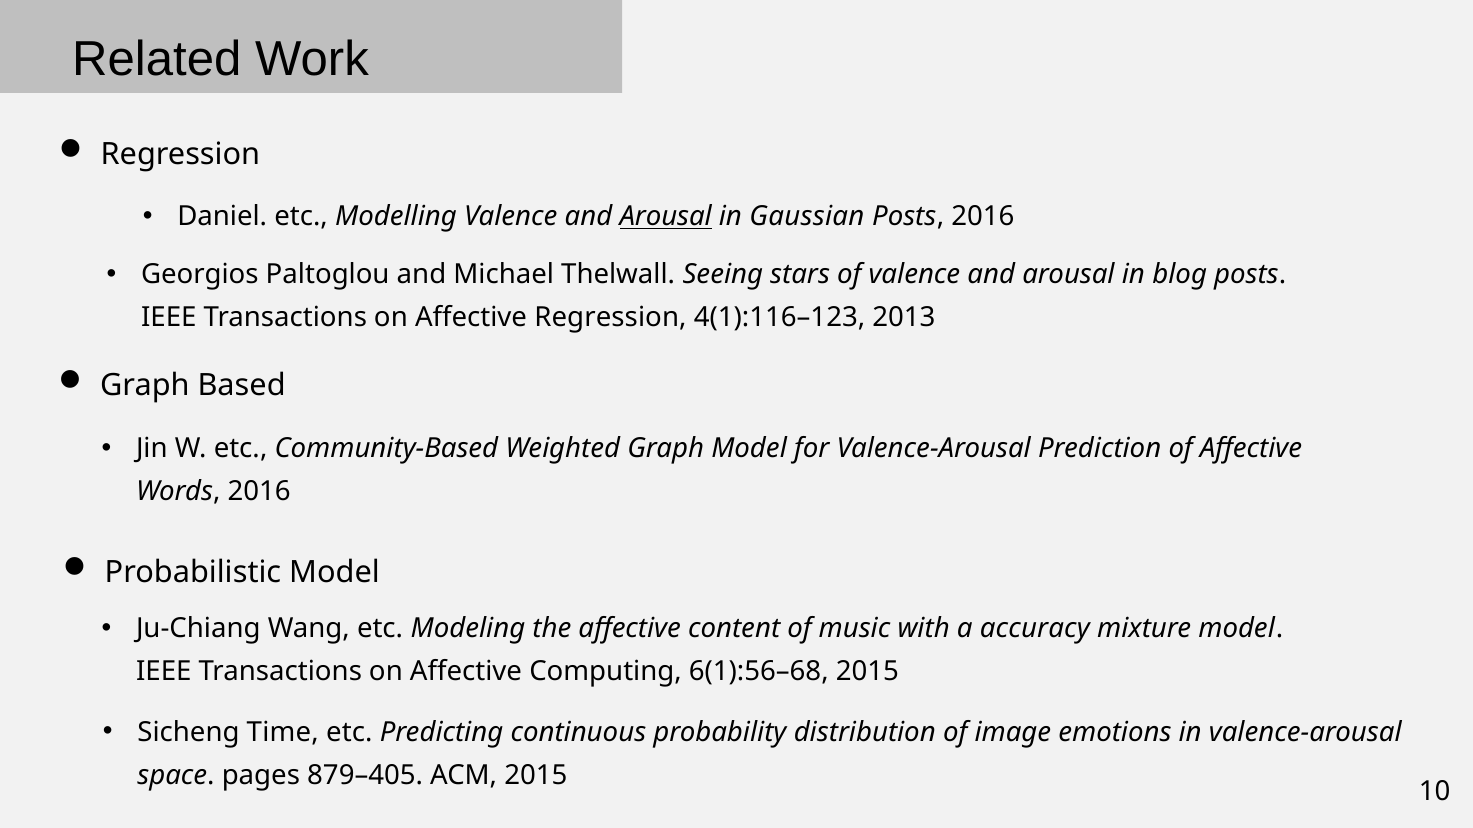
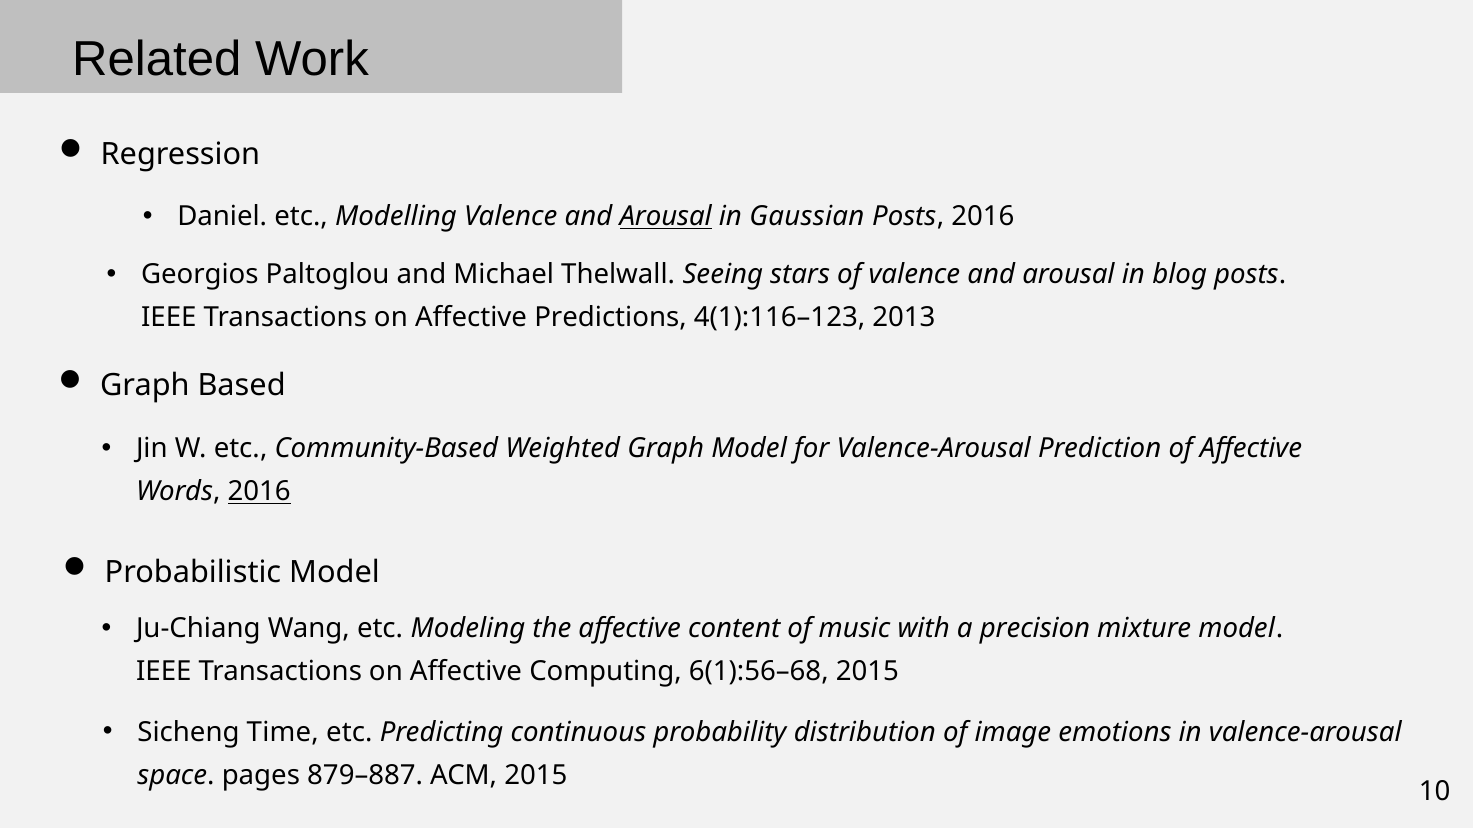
Affective Regression: Regression -> Predictions (610, 318)
2016 underline: none -> present (259, 492)
accuracy: accuracy -> precision (1035, 629)
879–405: 879–405 -> 879–887 (365, 776)
